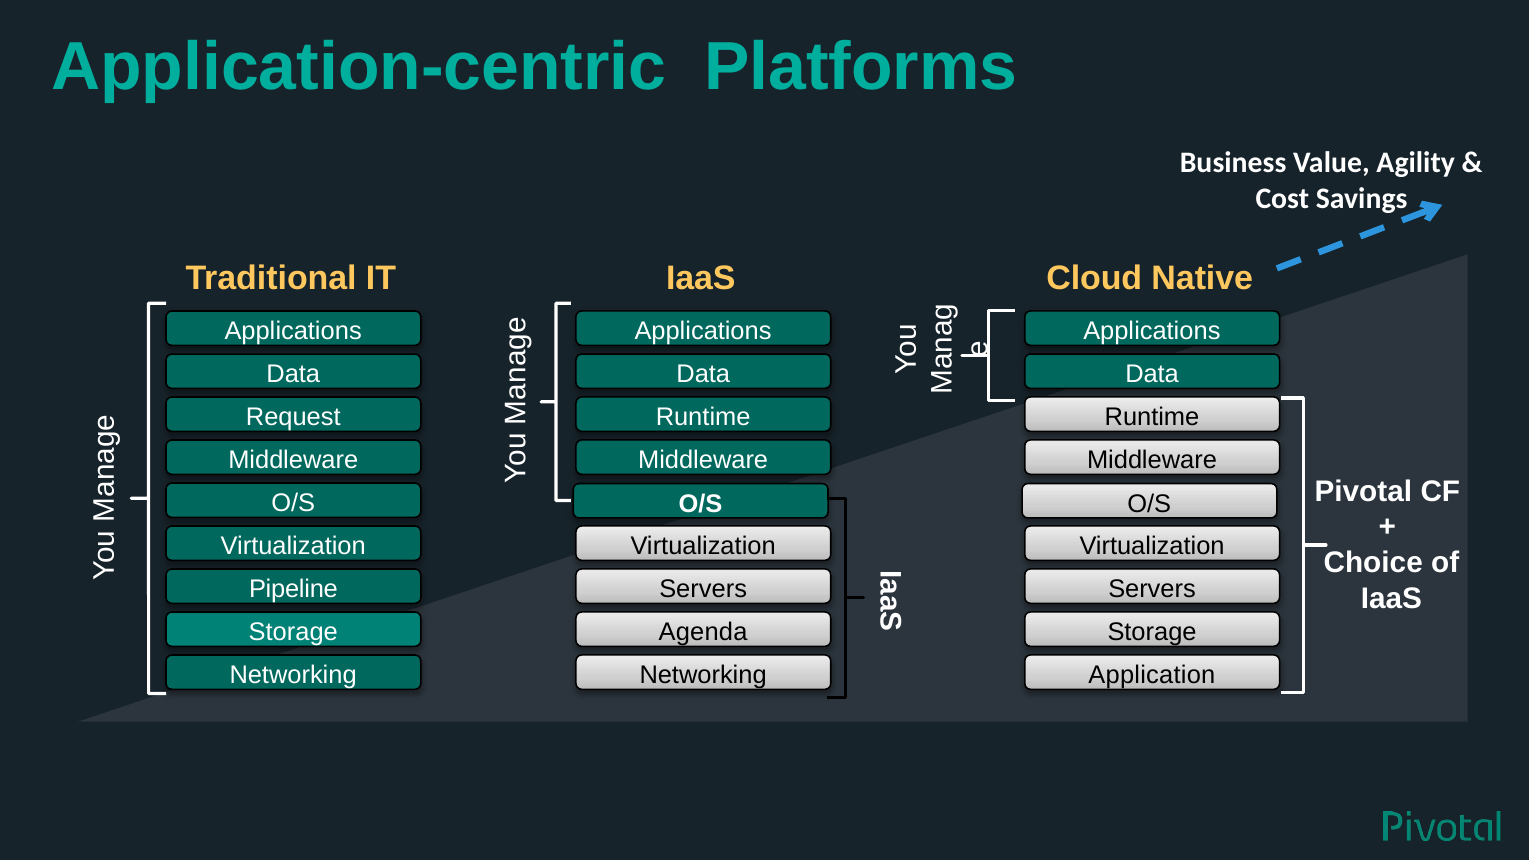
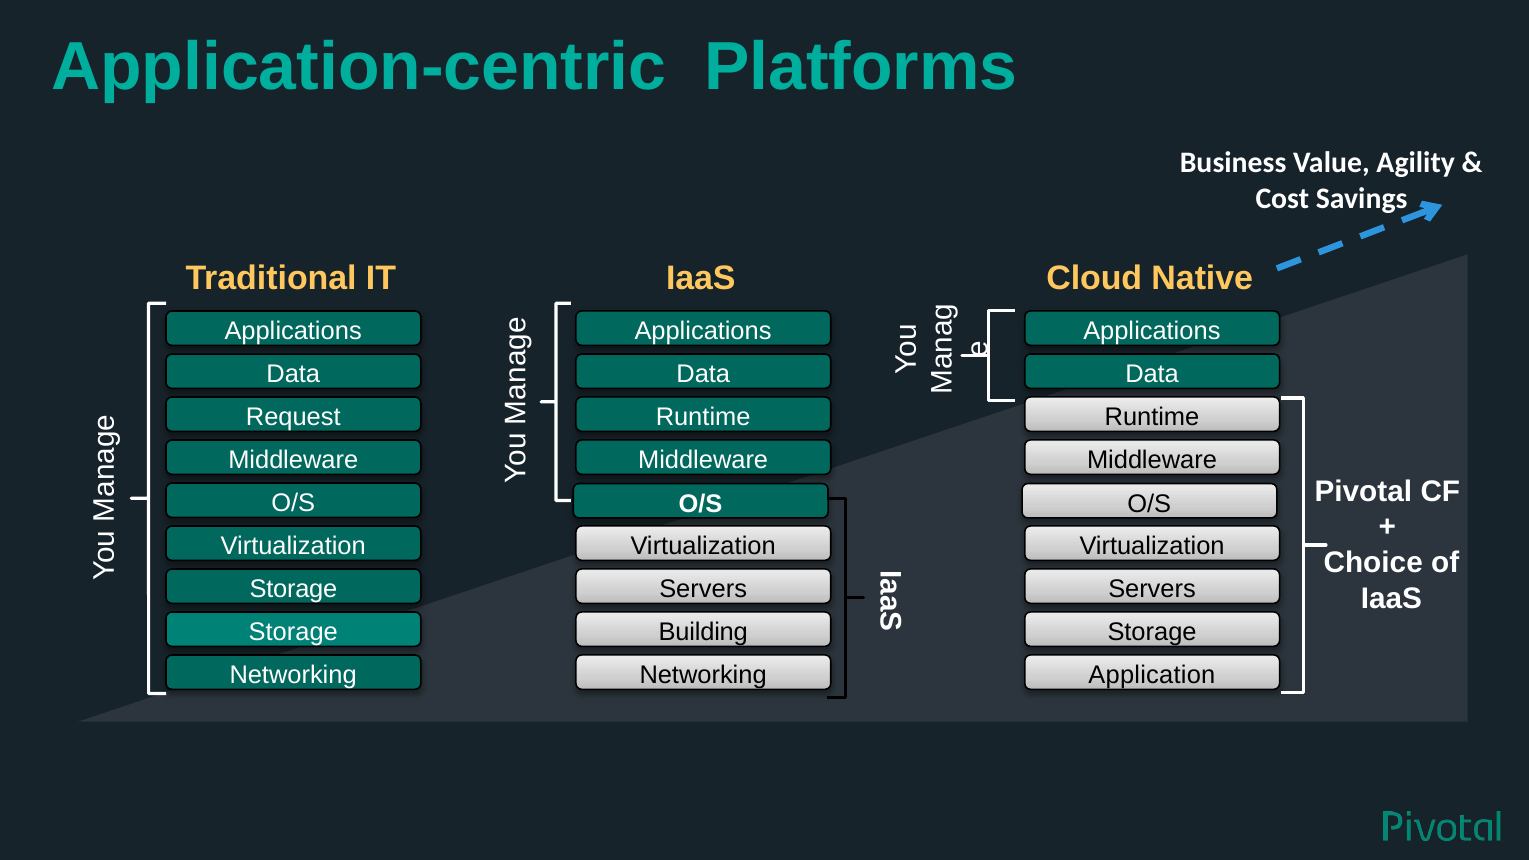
Pipeline: Pipeline -> Storage (293, 589)
Agenda: Agenda -> Building (703, 632)
